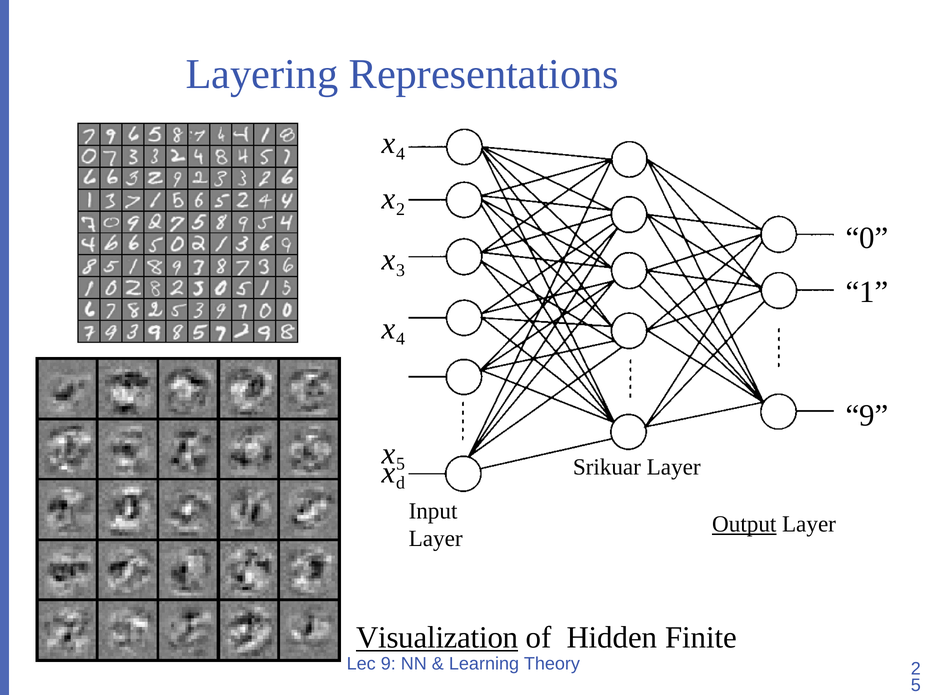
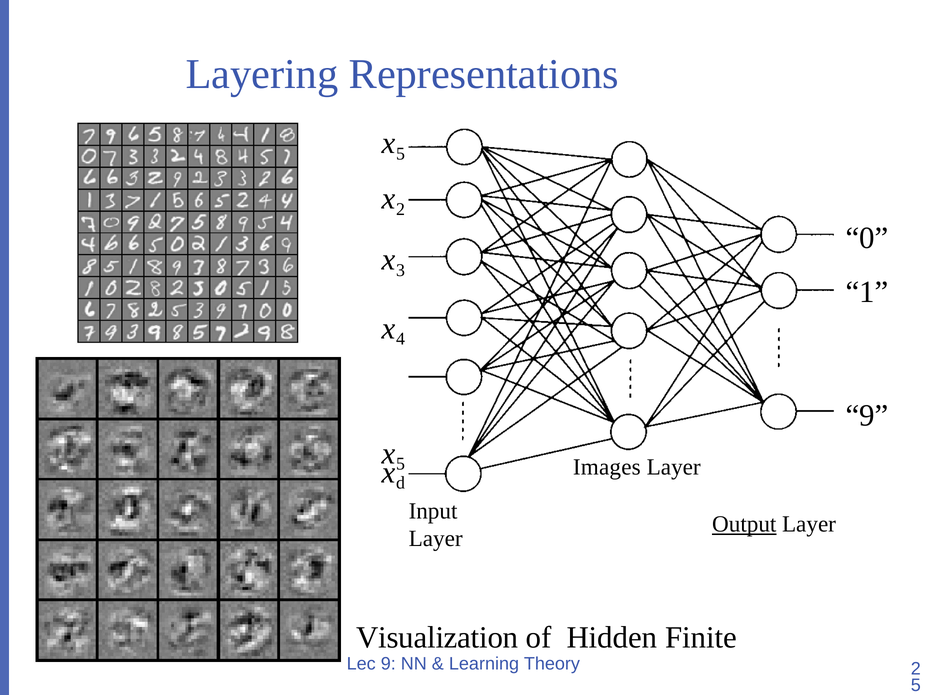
4: 4 -> 5 (400, 154)
Srikuar: Srikuar -> Images (607, 467)
Visualization underline: present -> none (437, 638)
